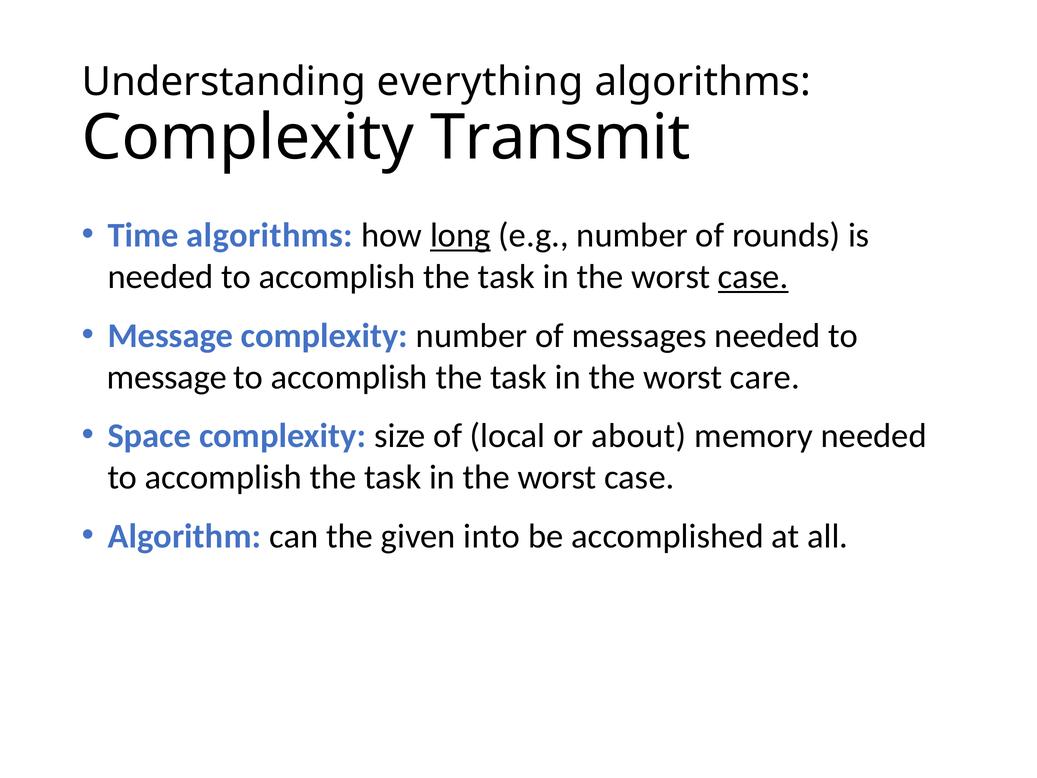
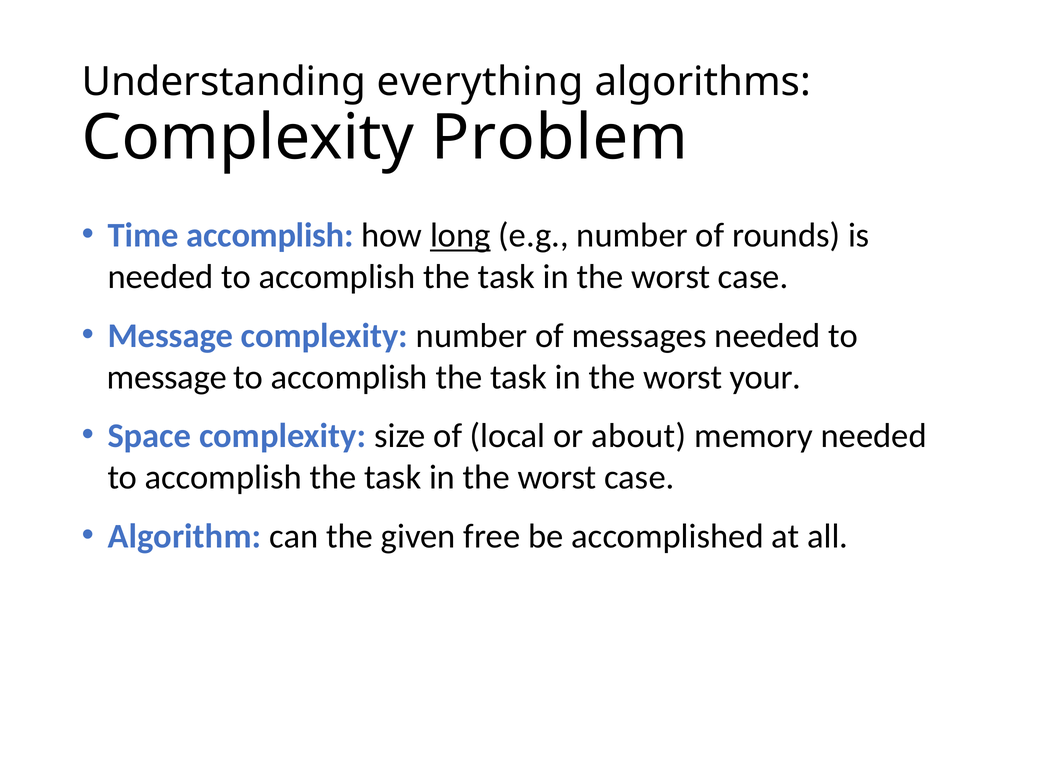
Transmit: Transmit -> Problem (560, 138)
Time algorithms: algorithms -> accomplish (270, 235)
case underline: present -> none (753, 277)
care: care -> your (765, 377)
into: into -> free (492, 536)
